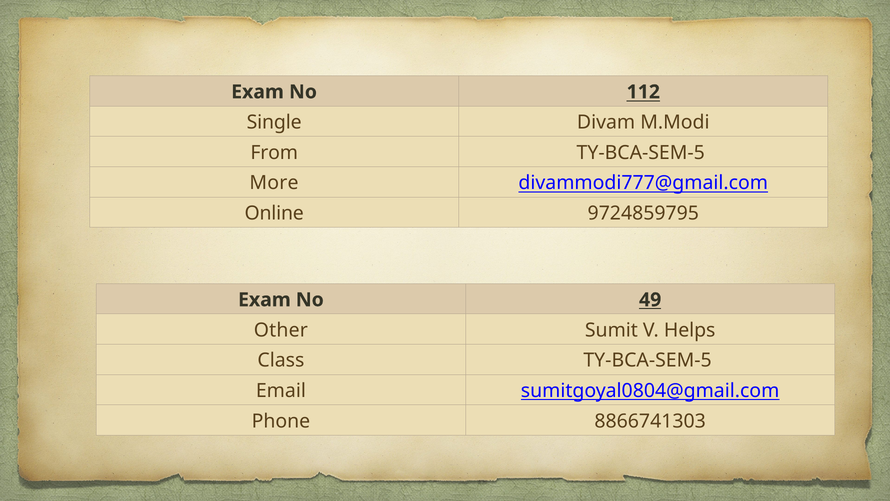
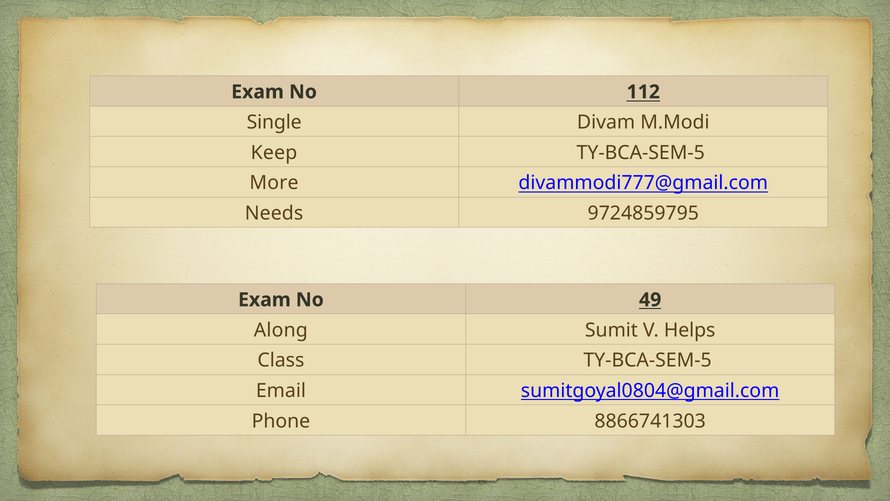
From: From -> Keep (274, 152)
Online: Online -> Needs (274, 213)
Other: Other -> Along (281, 330)
